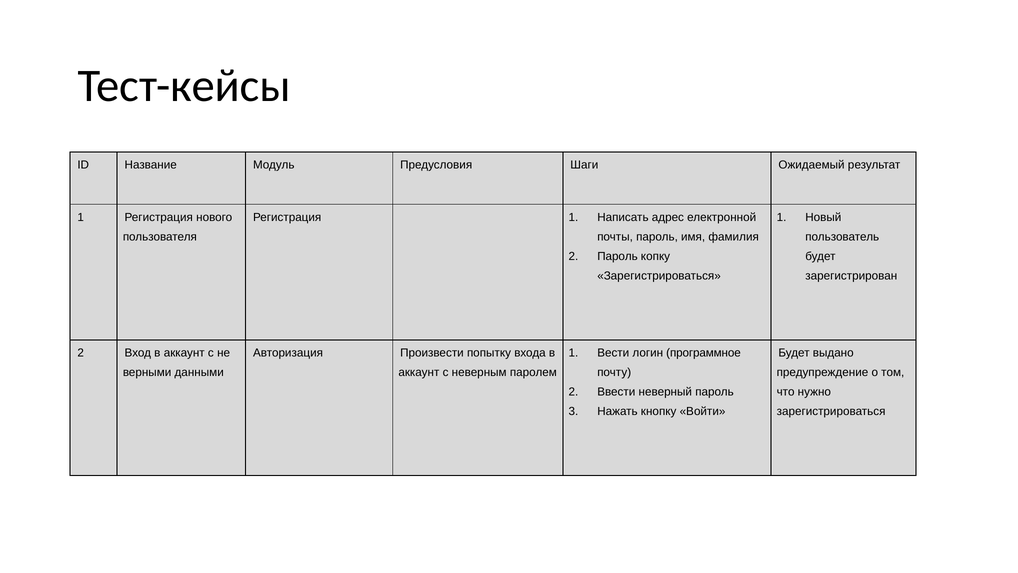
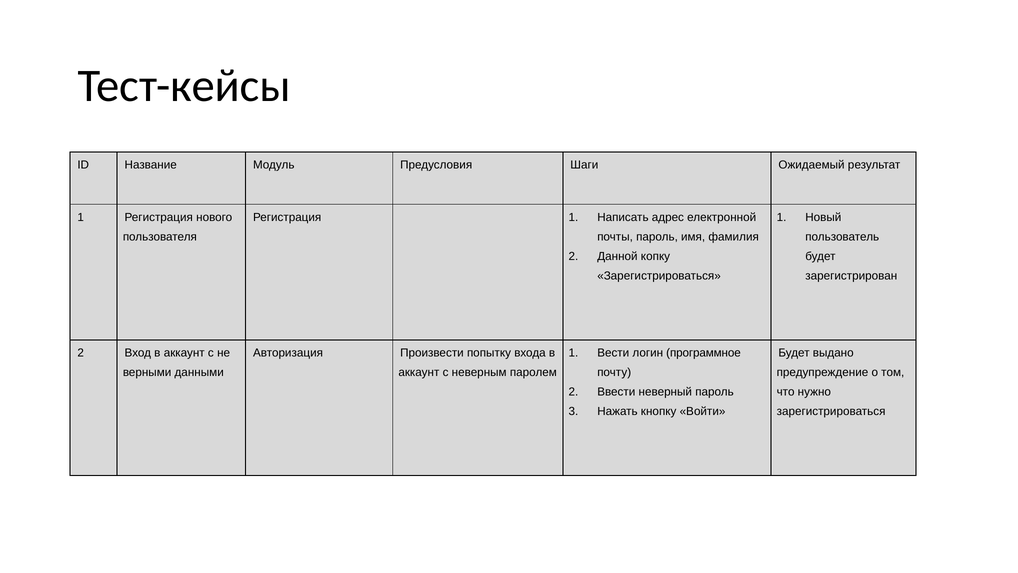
2 Пароль: Пароль -> Данной (617, 256)
